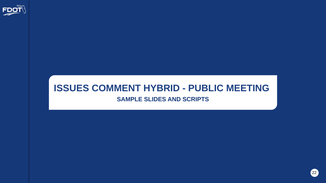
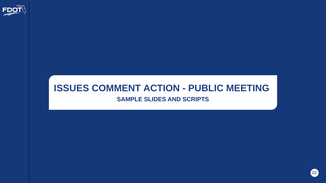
HYBRID: HYBRID -> ACTION (162, 88)
